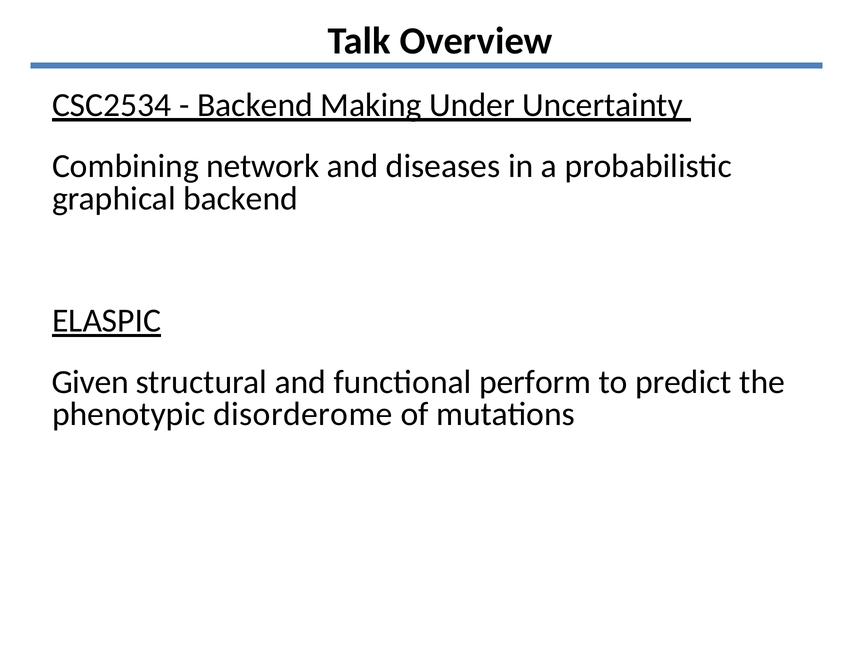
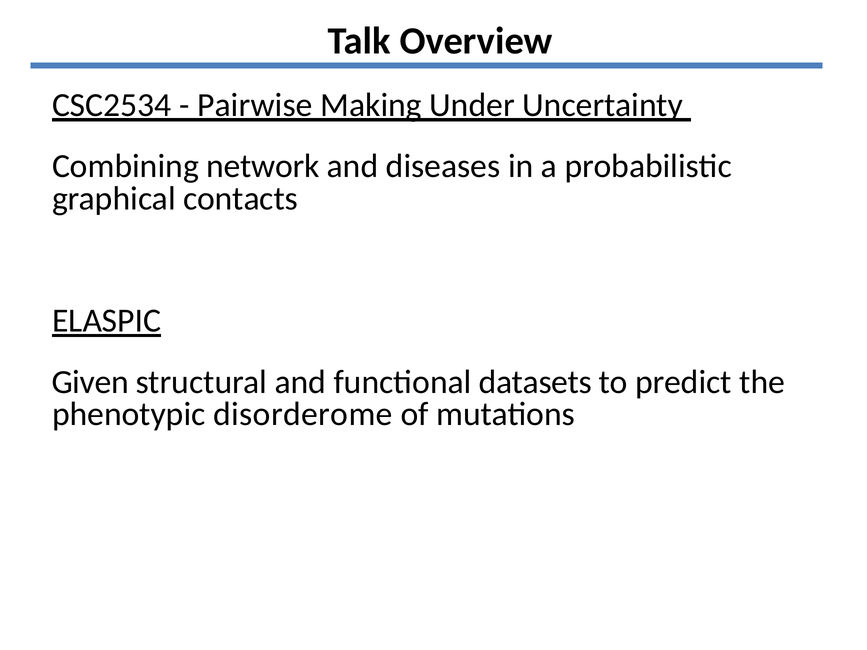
Backend: Backend -> Pairwise (255, 105)
graphical backend: backend -> contacts (241, 199)
perform: perform -> datasets (535, 382)
